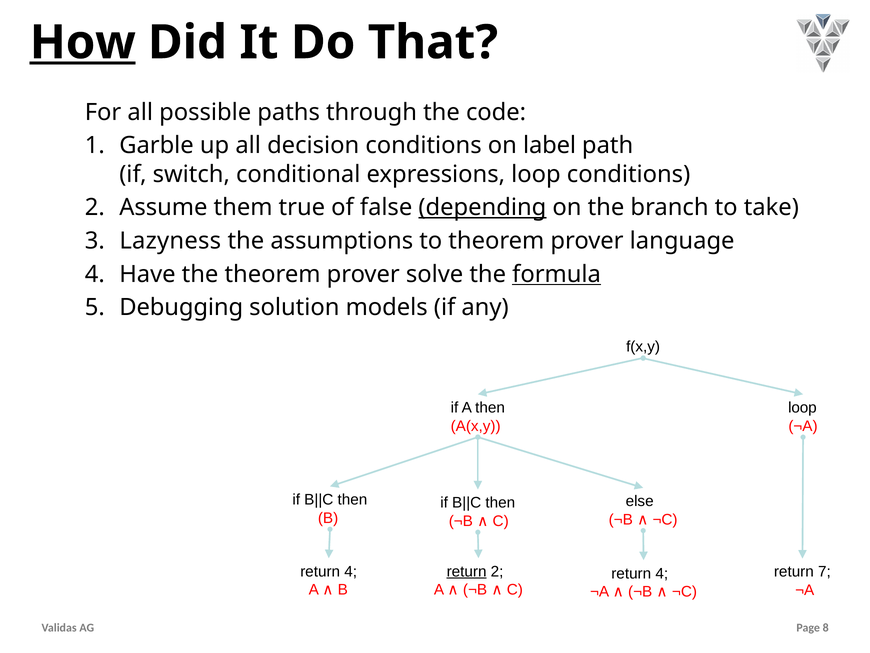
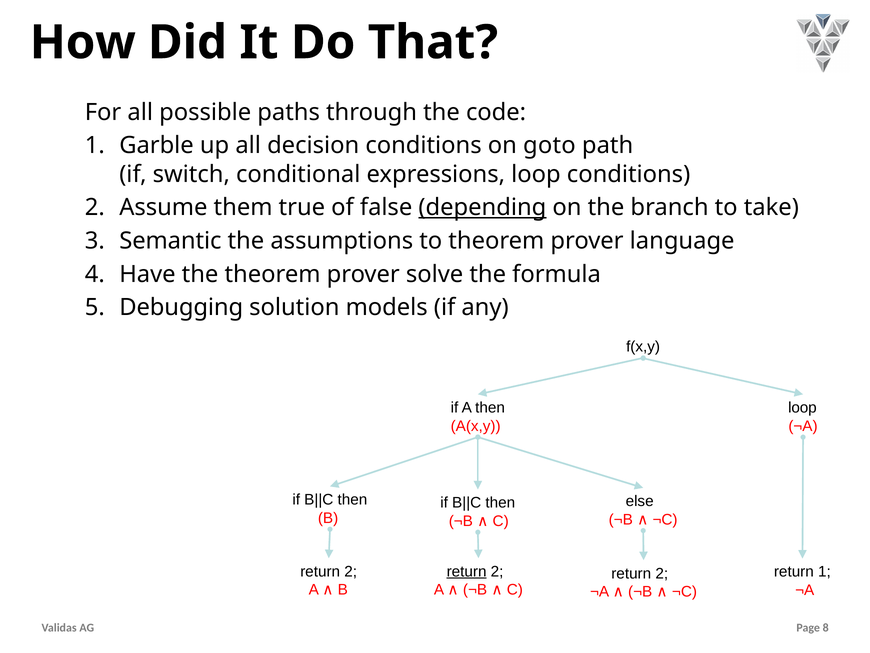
How underline: present -> none (83, 43)
label: label -> goto (549, 145)
Lazyness: Lazyness -> Semantic (170, 241)
formula underline: present -> none (557, 274)
4: 4 -> 2 (351, 571)
return 7: 7 -> 1 (824, 571)
4: 4 -> 2 (662, 573)
